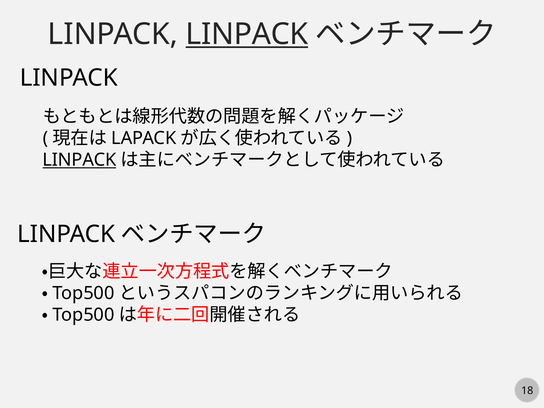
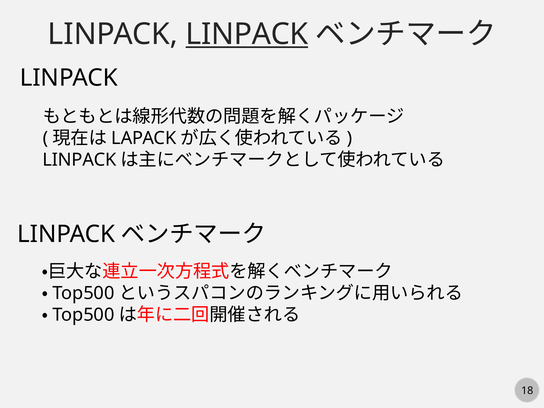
LINPACK underline: present -> none (79, 160)
